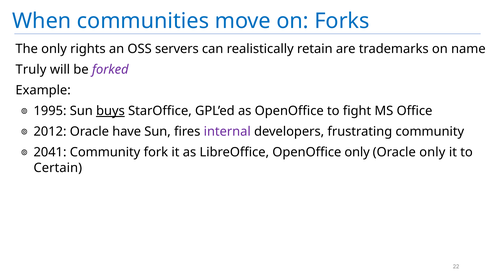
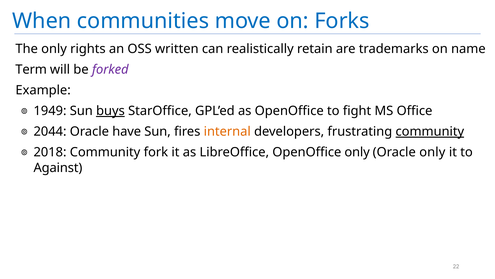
servers: servers -> written (177, 49)
Truly: Truly -> Term (31, 69)
1995: 1995 -> 1949 (50, 111)
2012: 2012 -> 2044 (50, 131)
internal colour: purple -> orange (227, 131)
community underline: none -> present (430, 131)
2041: 2041 -> 2018 (50, 152)
Certain: Certain -> Against (58, 167)
